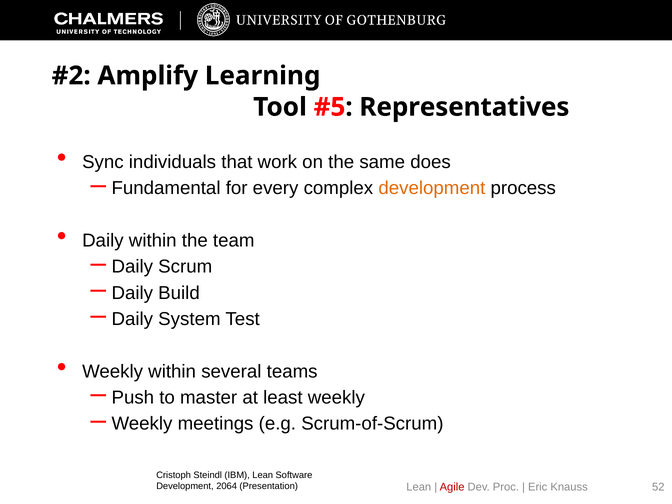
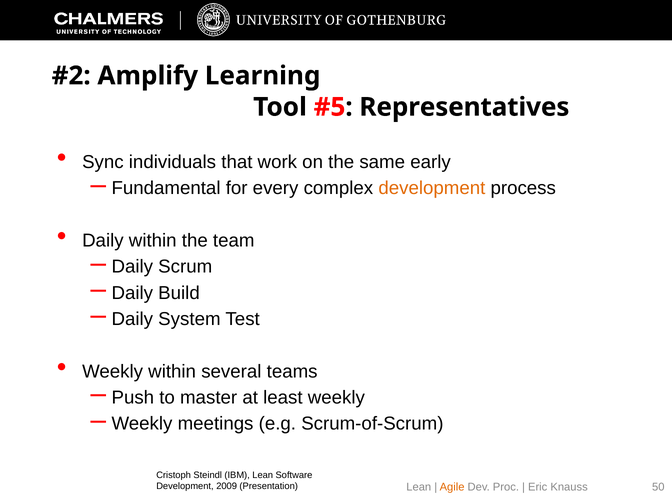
does: does -> early (431, 162)
2064: 2064 -> 2009 (227, 486)
Agile colour: red -> orange (452, 487)
52: 52 -> 50 (658, 487)
